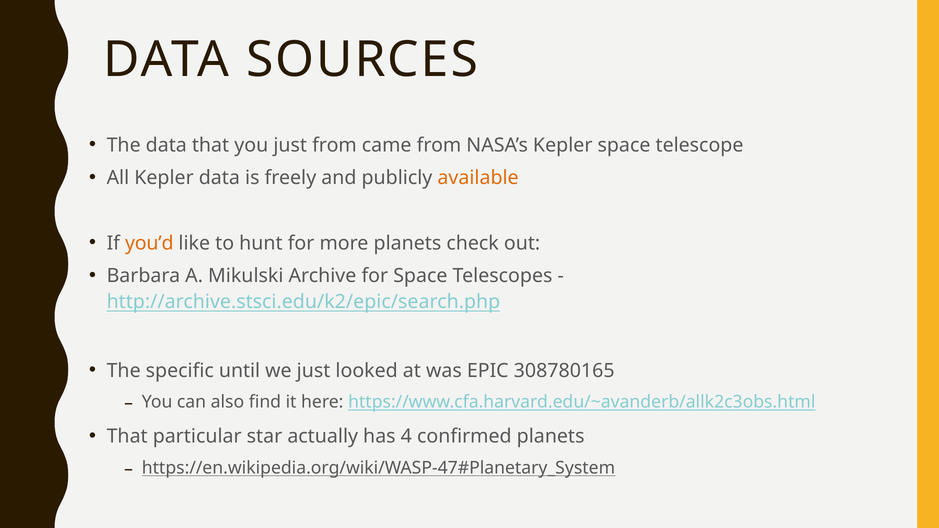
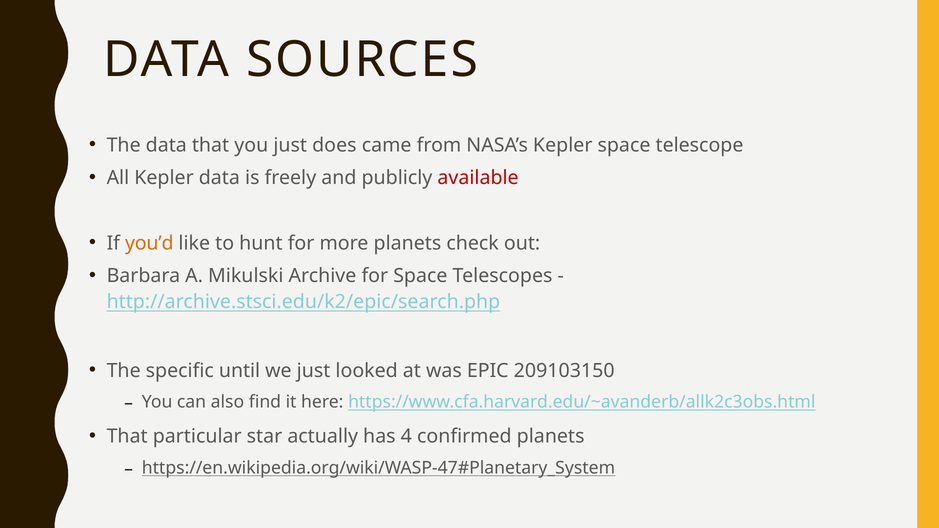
just from: from -> does (334, 145)
available colour: orange -> red (478, 178)
308780165: 308780165 -> 209103150 (564, 371)
